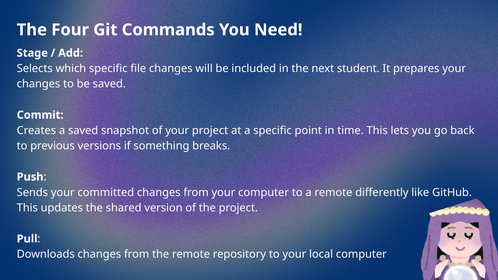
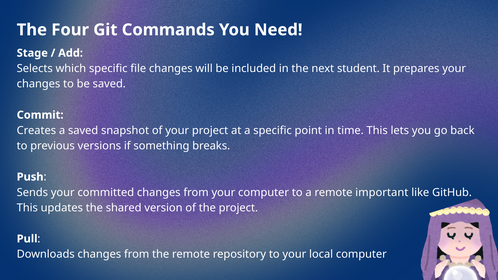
differently: differently -> important (382, 192)
